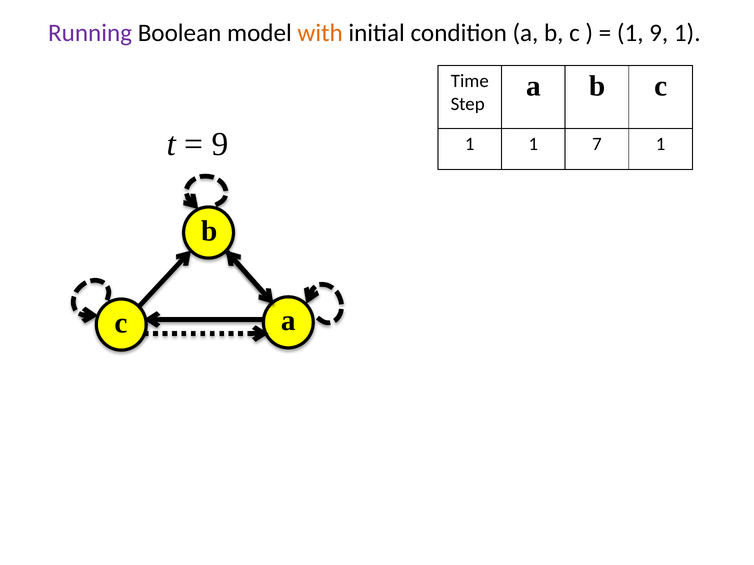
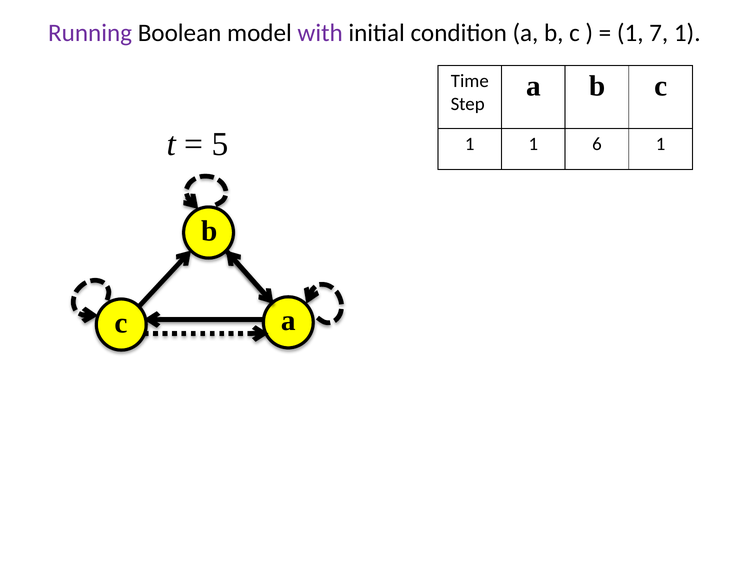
with colour: orange -> purple (320, 33)
1 9: 9 -> 7 (659, 33)
9: 9 -> 5 (220, 144)
7: 7 -> 6 (597, 144)
